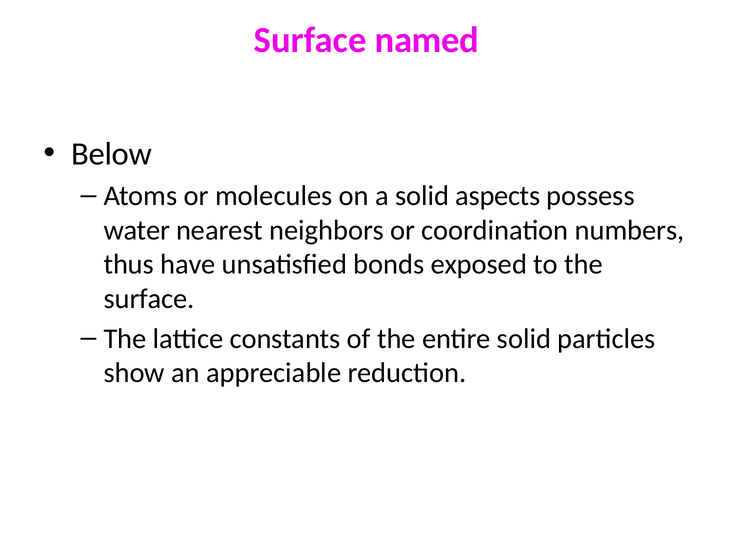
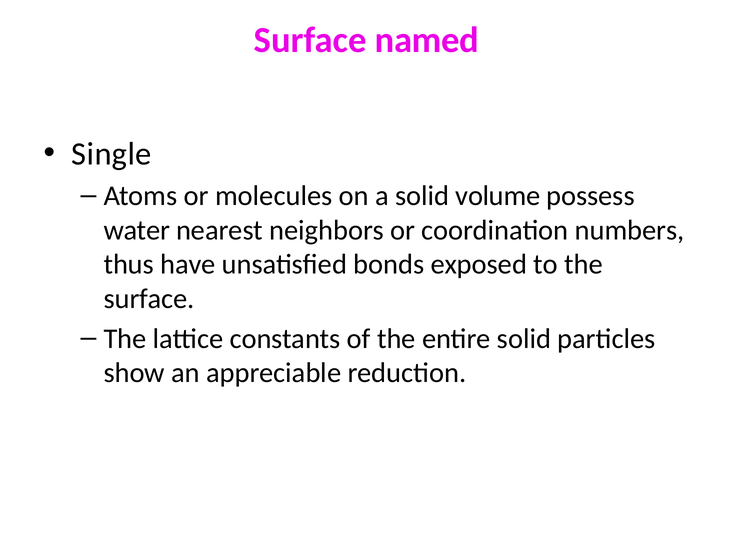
Below: Below -> Single (111, 154)
aspects: aspects -> volume (498, 196)
